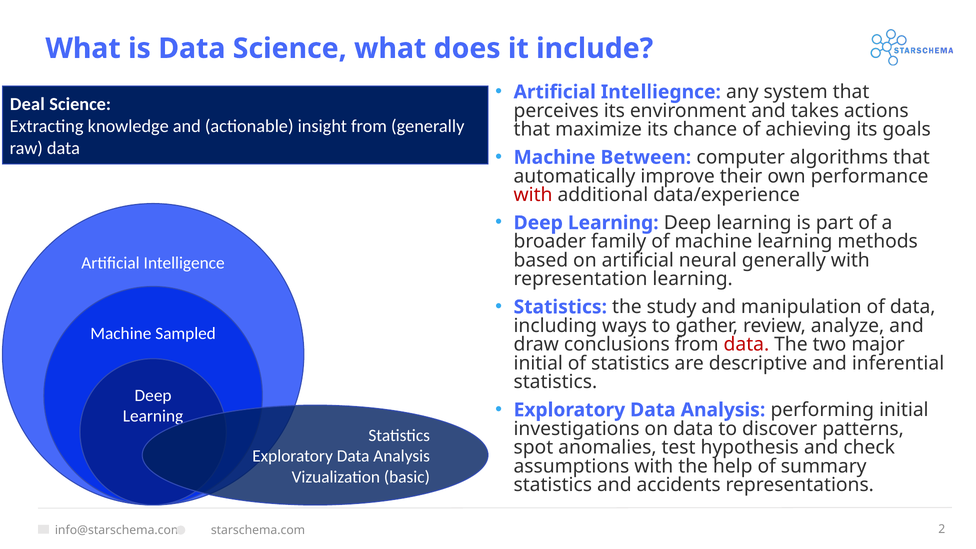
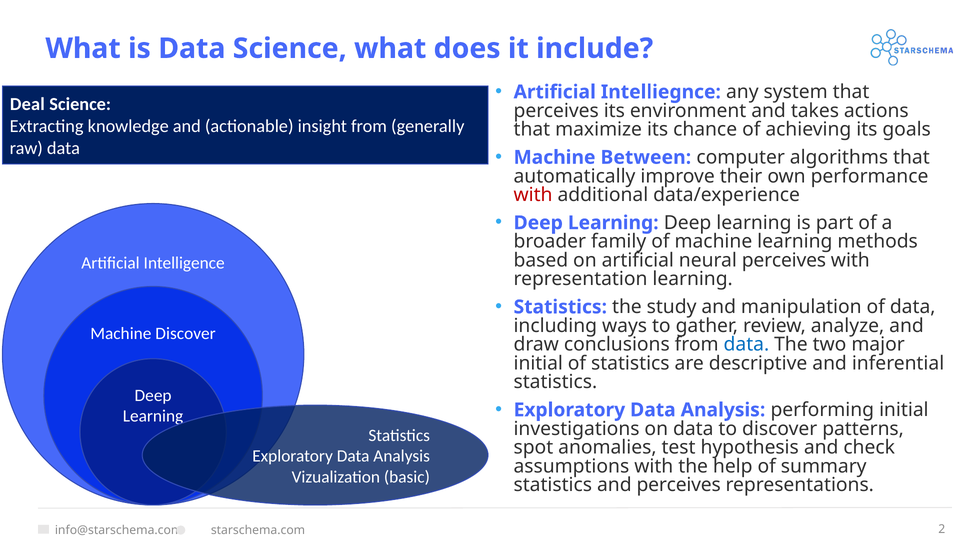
neural generally: generally -> perceives (784, 260)
Machine Sampled: Sampled -> Discover (186, 334)
data colour: red -> blue (746, 345)
and accidents: accidents -> perceives (679, 485)
